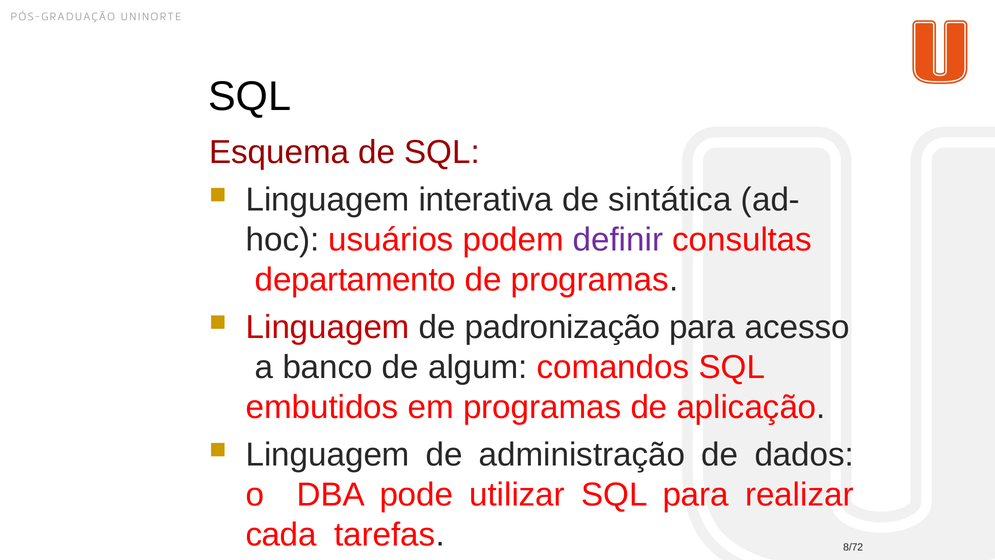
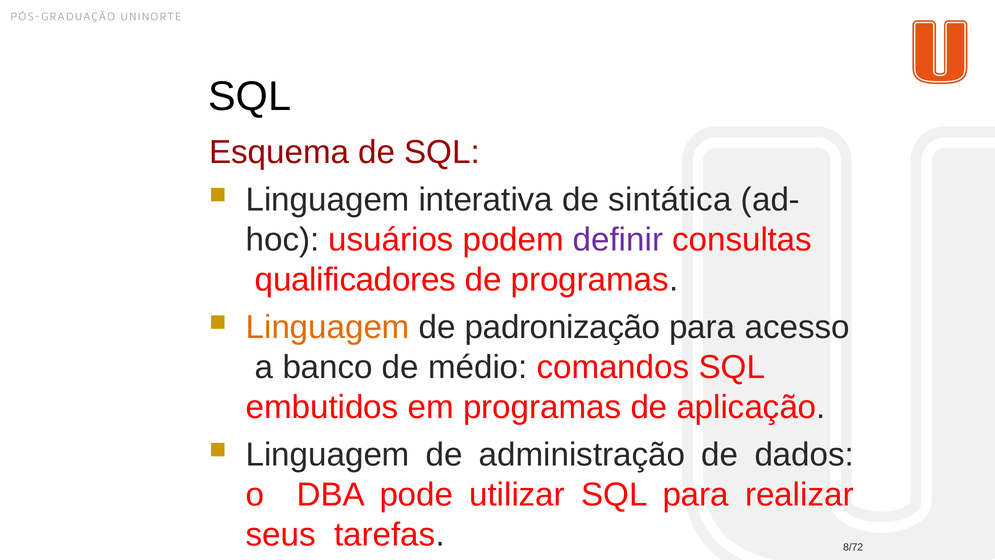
departamento: departamento -> qualificadores (355, 280)
Linguagem colour: red -> orange (328, 327)
algum: algum -> médio (478, 367)
cada: cada -> seus (281, 535)
